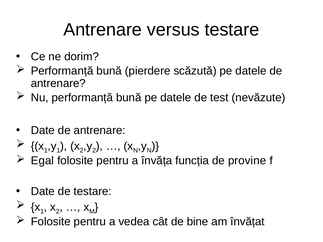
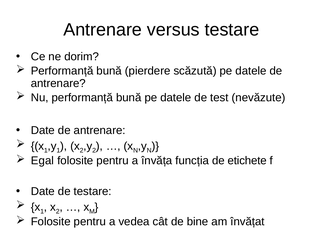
provine: provine -> etichete (247, 161)
